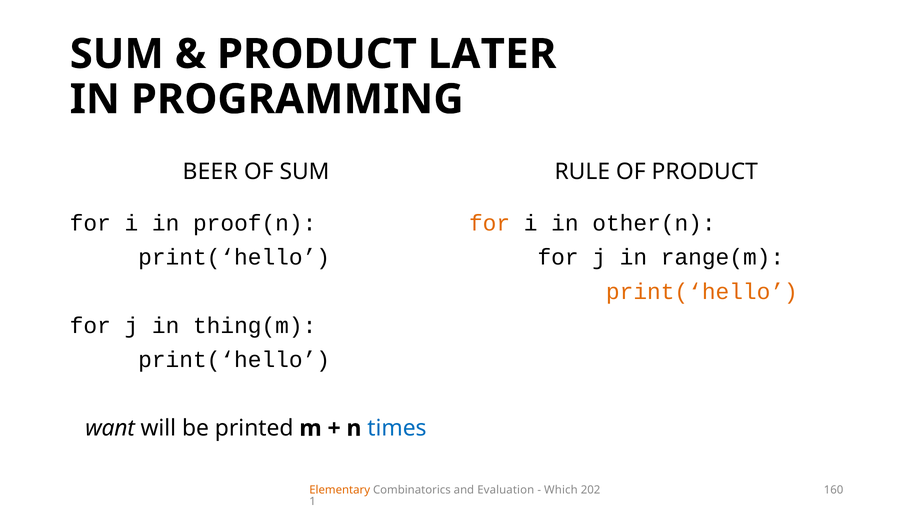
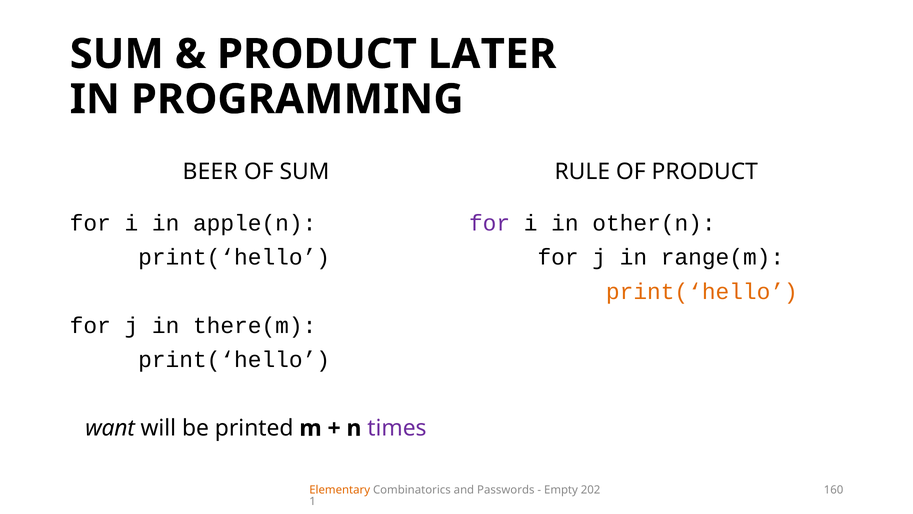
proof(n: proof(n -> apple(n (255, 223)
for colour: orange -> purple (490, 223)
thing(m: thing(m -> there(m (255, 325)
times colour: blue -> purple (397, 428)
Evaluation: Evaluation -> Passwords (506, 490)
Which: Which -> Empty (561, 490)
